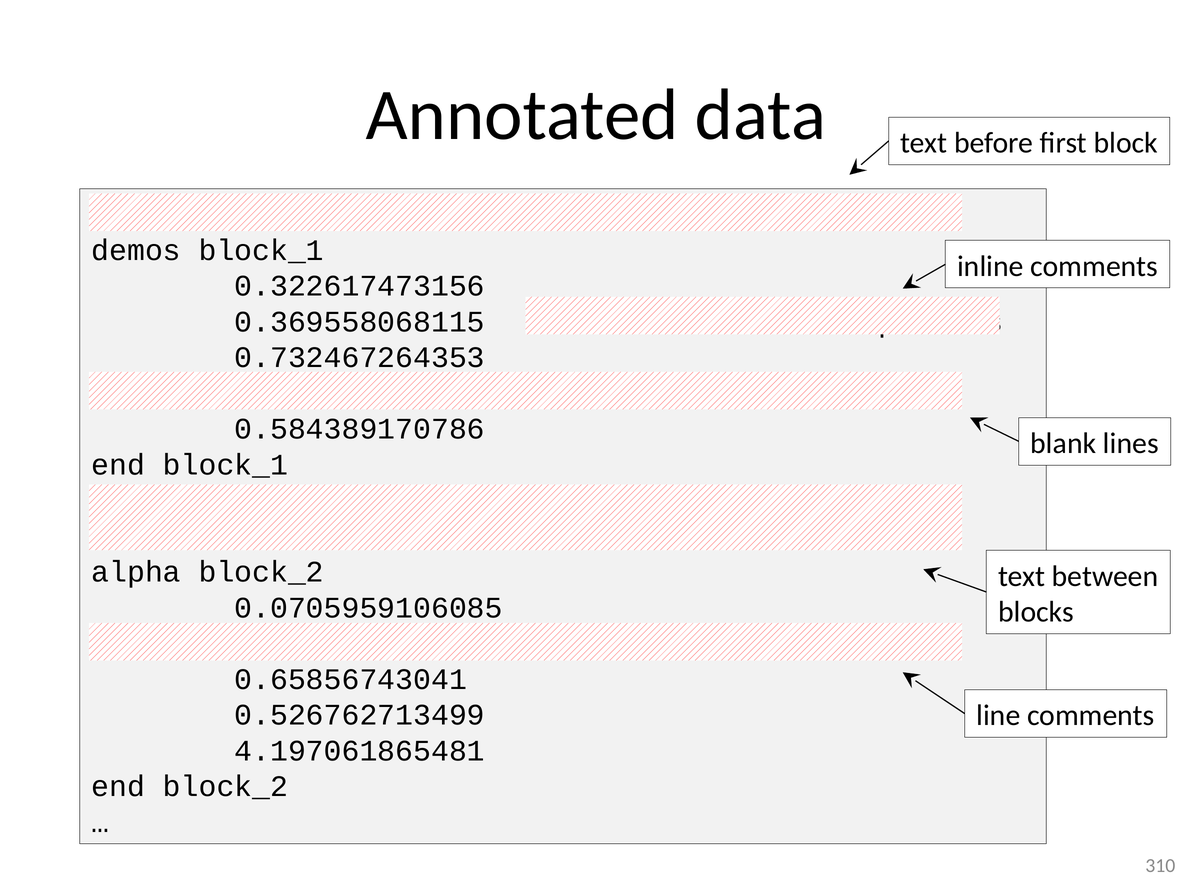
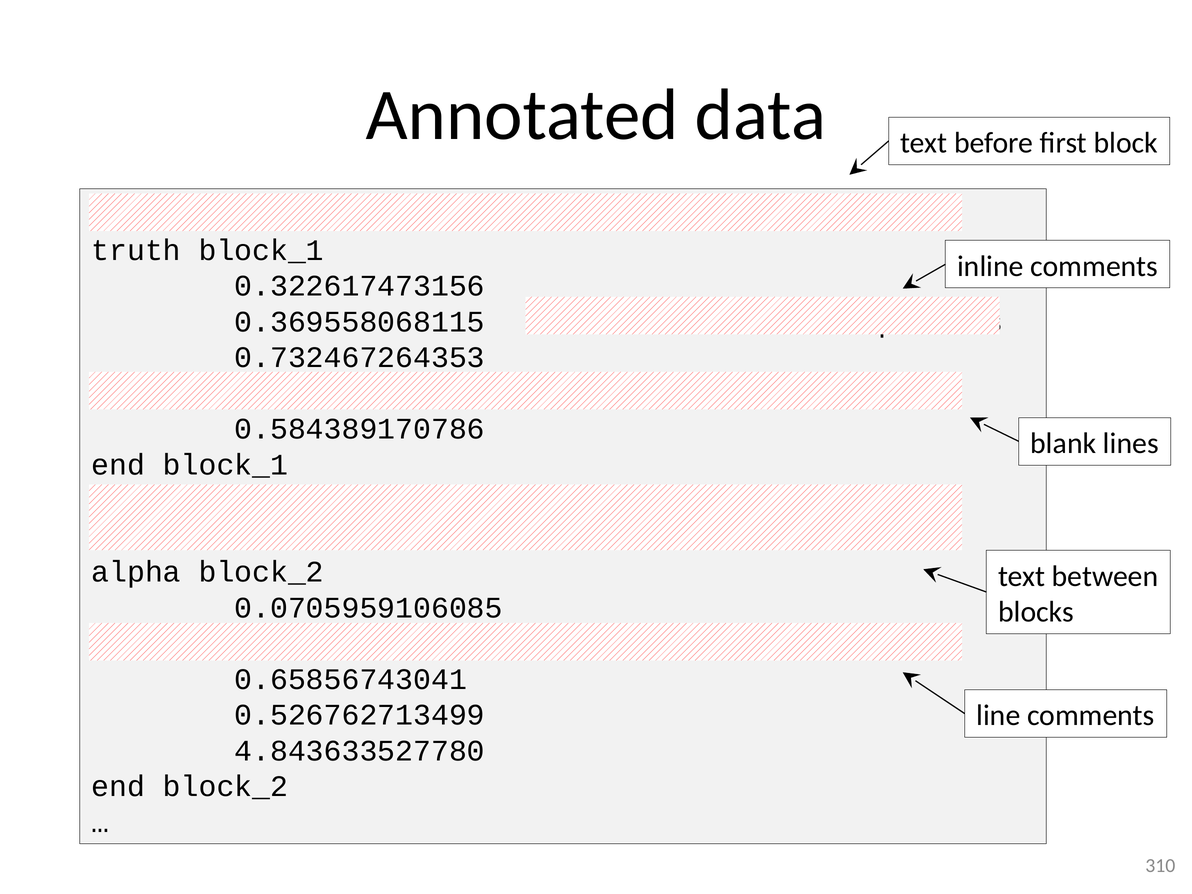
demos: demos -> truth (136, 250)
4.197061865481: 4.197061865481 -> 4.843633527780 (360, 751)
